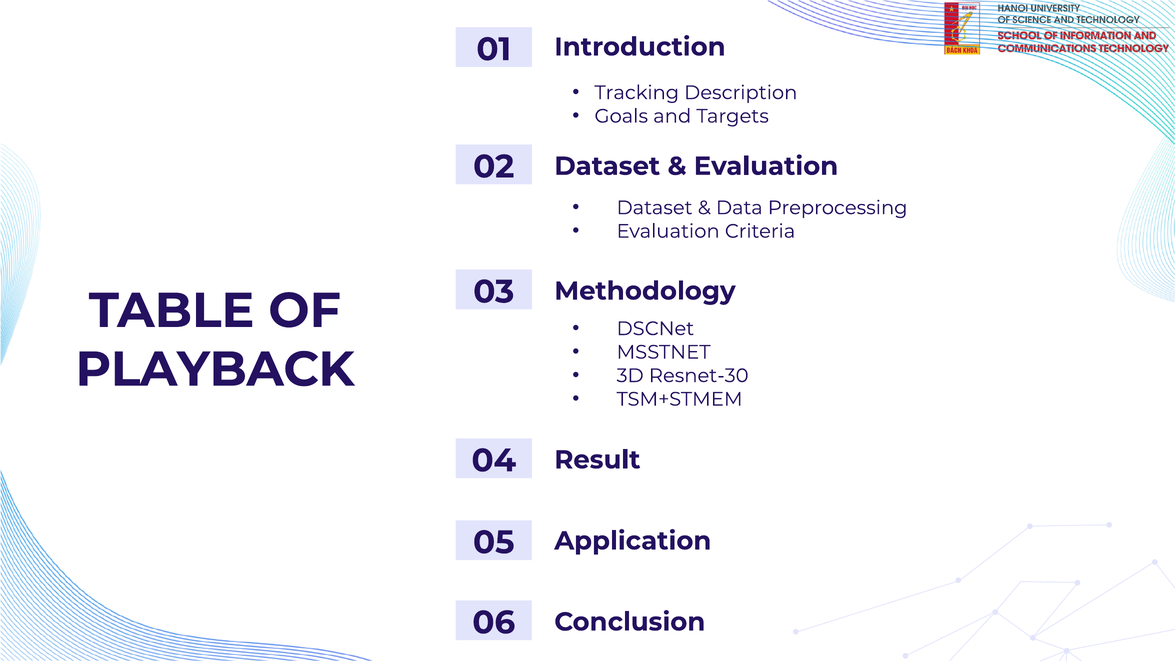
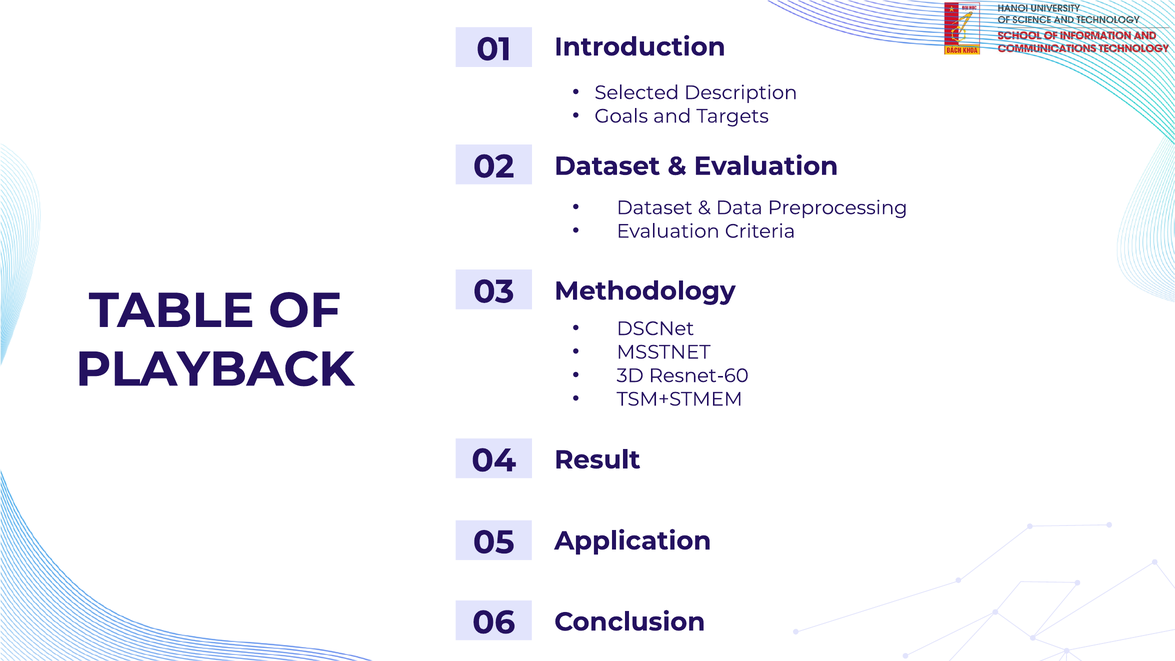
Tracking: Tracking -> Selected (637, 93)
Resnet-30: Resnet-30 -> Resnet-60 (699, 376)
